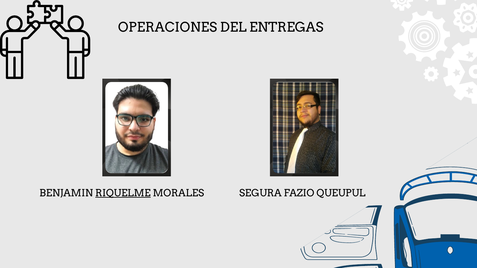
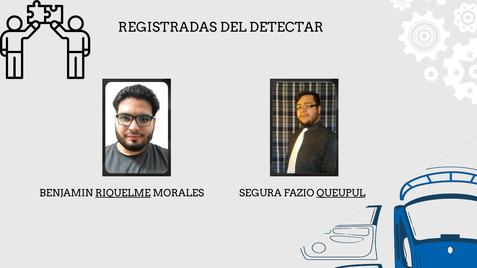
OPERACIONES: OPERACIONES -> REGISTRADAS (168, 27)
ENTREGAS: ENTREGAS -> DETECTAR (286, 27)
QUEUPUL underline: none -> present (341, 193)
